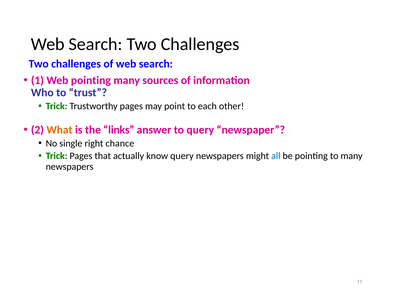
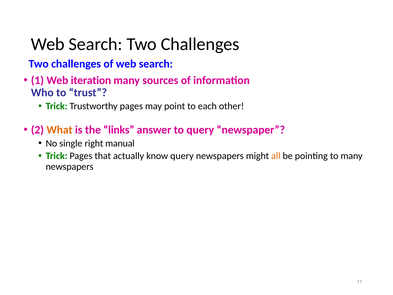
Web pointing: pointing -> iteration (91, 80)
chance: chance -> manual (120, 143)
all colour: blue -> orange (276, 156)
